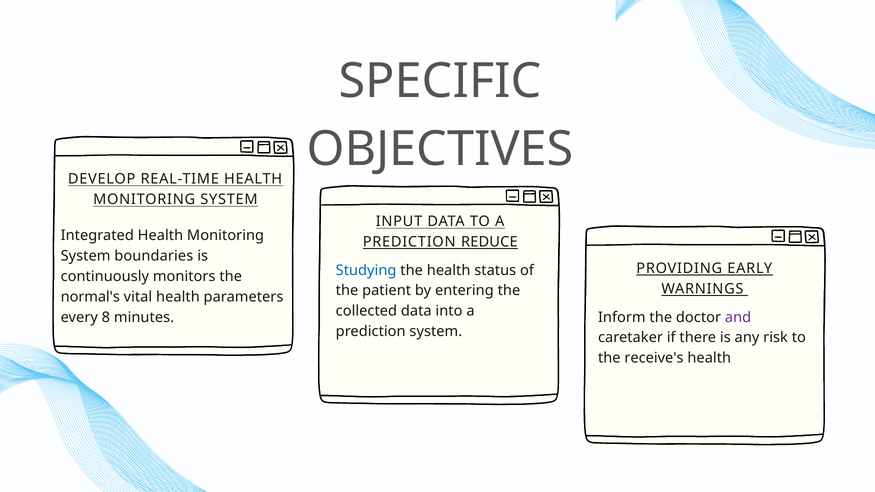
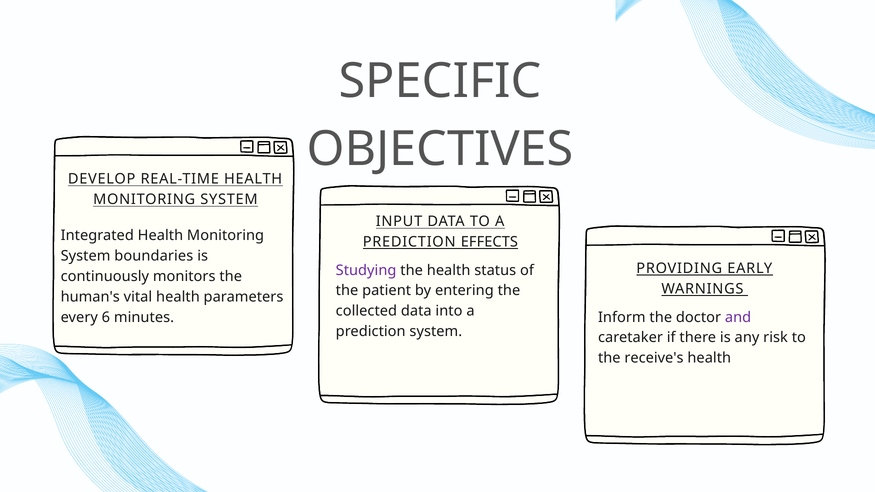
REDUCE: REDUCE -> EFFECTS (489, 242)
Studying colour: blue -> purple (366, 270)
normal's: normal's -> human's (90, 297)
8: 8 -> 6 (106, 317)
